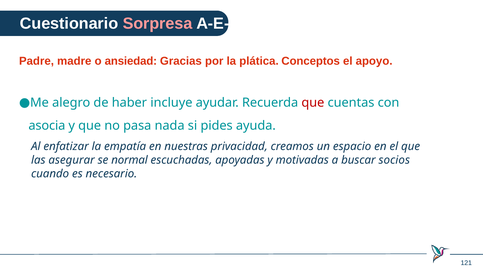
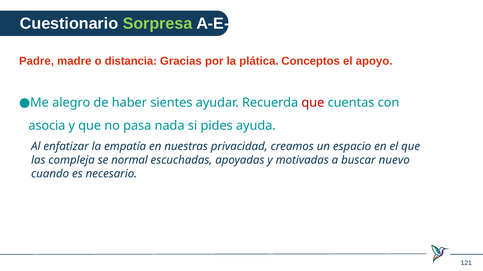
Sorpresa colour: pink -> light green (158, 24)
ansiedad: ansiedad -> distancia (131, 61)
incluye: incluye -> sientes (171, 103)
asegurar: asegurar -> compleja (72, 161)
socios: socios -> nuevo (394, 161)
